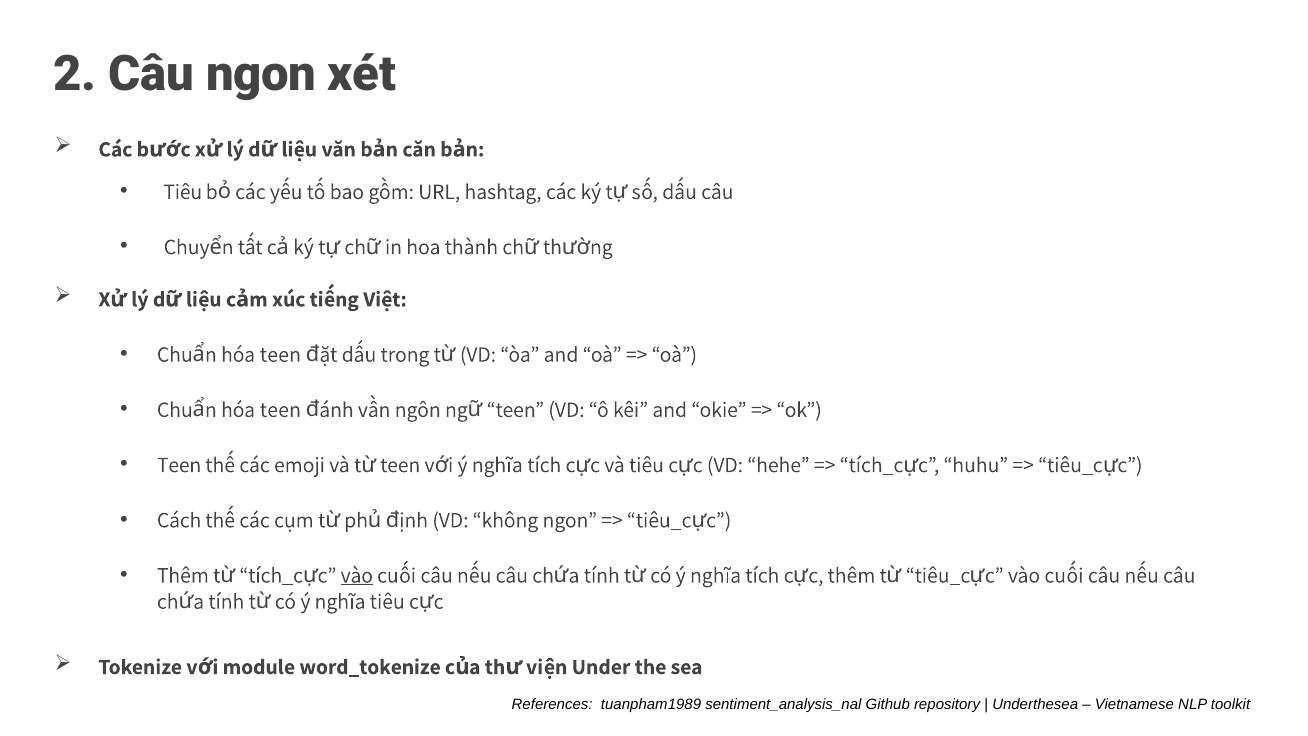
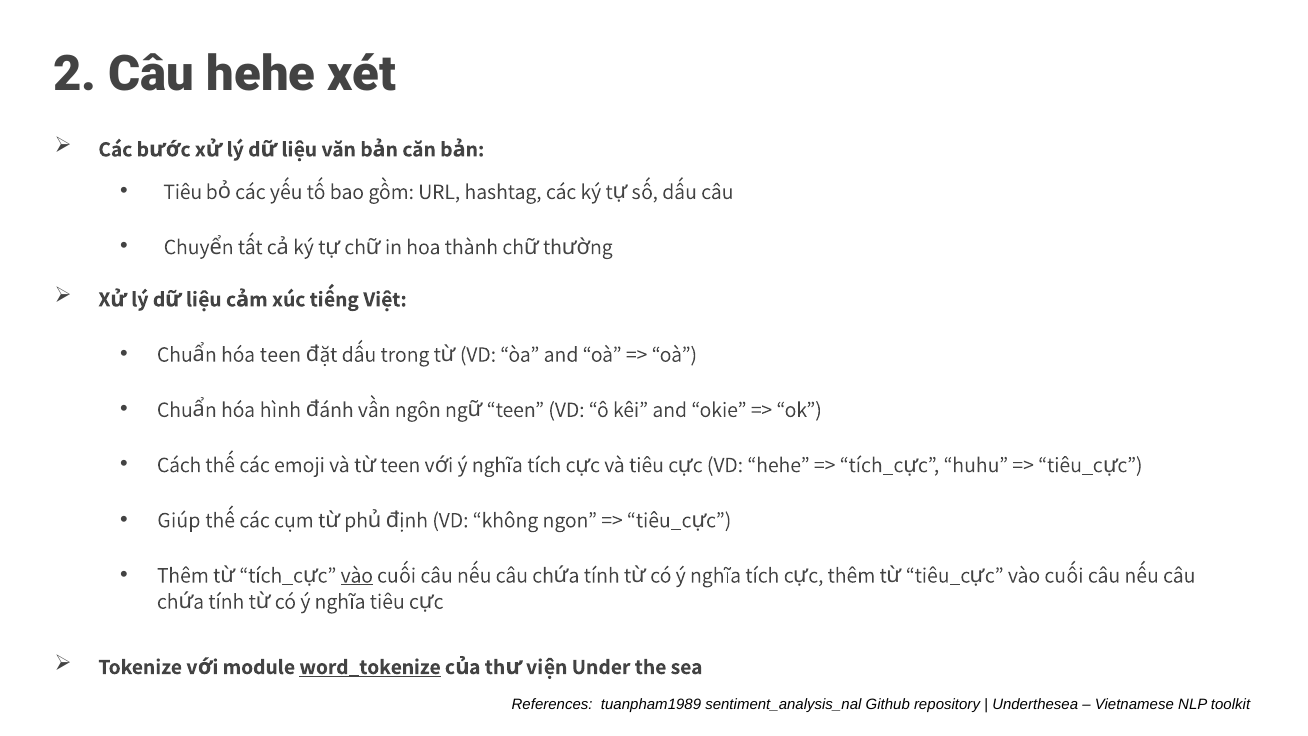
Câu ngon: ngon -> hehe (261, 74)
teen: teen -> hình (280, 410)
Teen: Teen -> Cách (179, 465)
Cách: Cách -> Giúp (179, 520)
word_tokenize underline: none -> present (370, 667)
